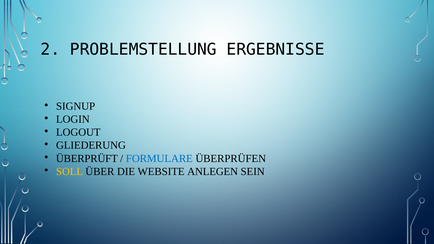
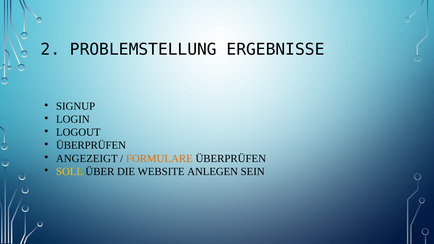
GLIEDERUNG: GLIEDERUNG -> ÜBERPRÜFEN (91, 145)
ÜBERPRÜFT: ÜBERPRÜFT -> ANGEZEIGT (87, 159)
FORMULARE colour: blue -> orange (159, 159)
